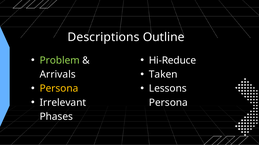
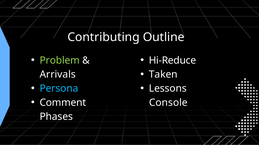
Descriptions: Descriptions -> Contributing (104, 37)
Persona colour: yellow -> light blue (59, 89)
Irrelevant: Irrelevant -> Comment (63, 103)
Persona: Persona -> Console (168, 103)
